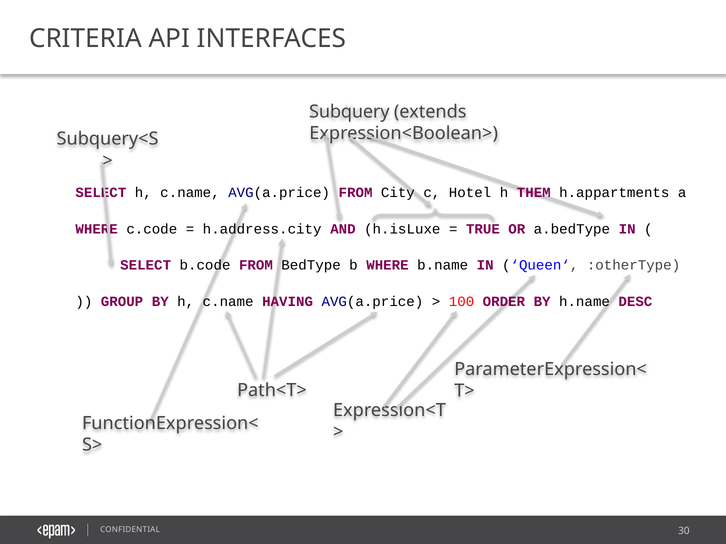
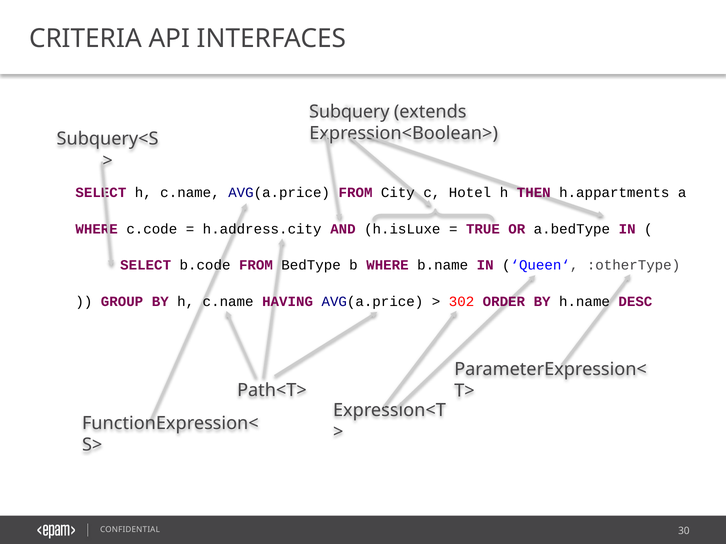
THEM: THEM -> THEN (534, 193)
100: 100 -> 302 (462, 302)
